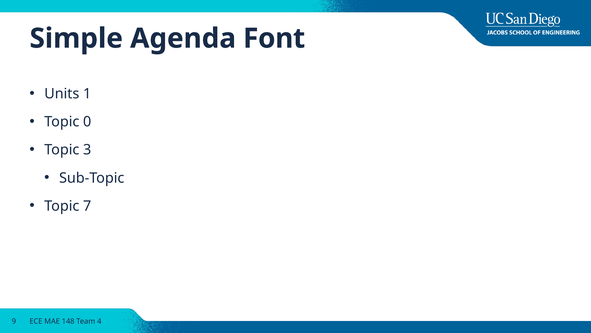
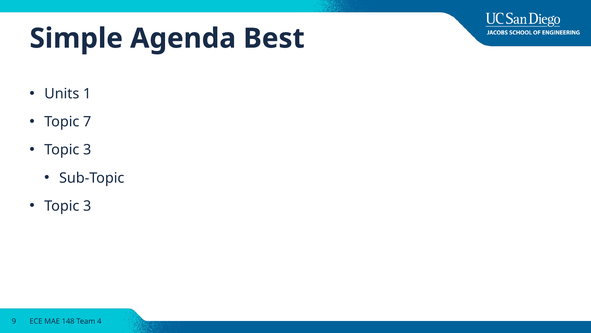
Font: Font -> Best (274, 38)
0: 0 -> 7 (87, 122)
7: 7 -> 3 (87, 206)
